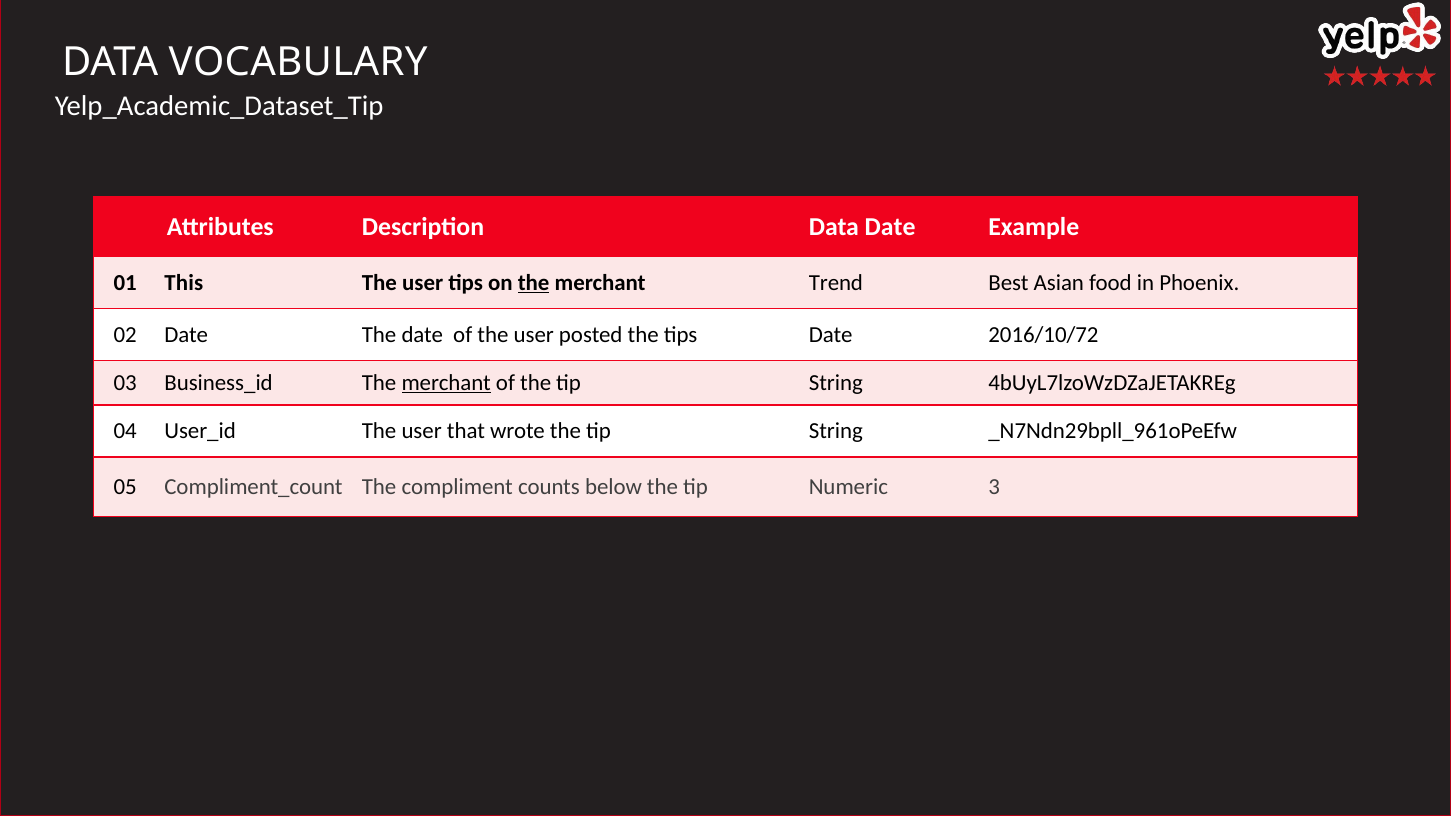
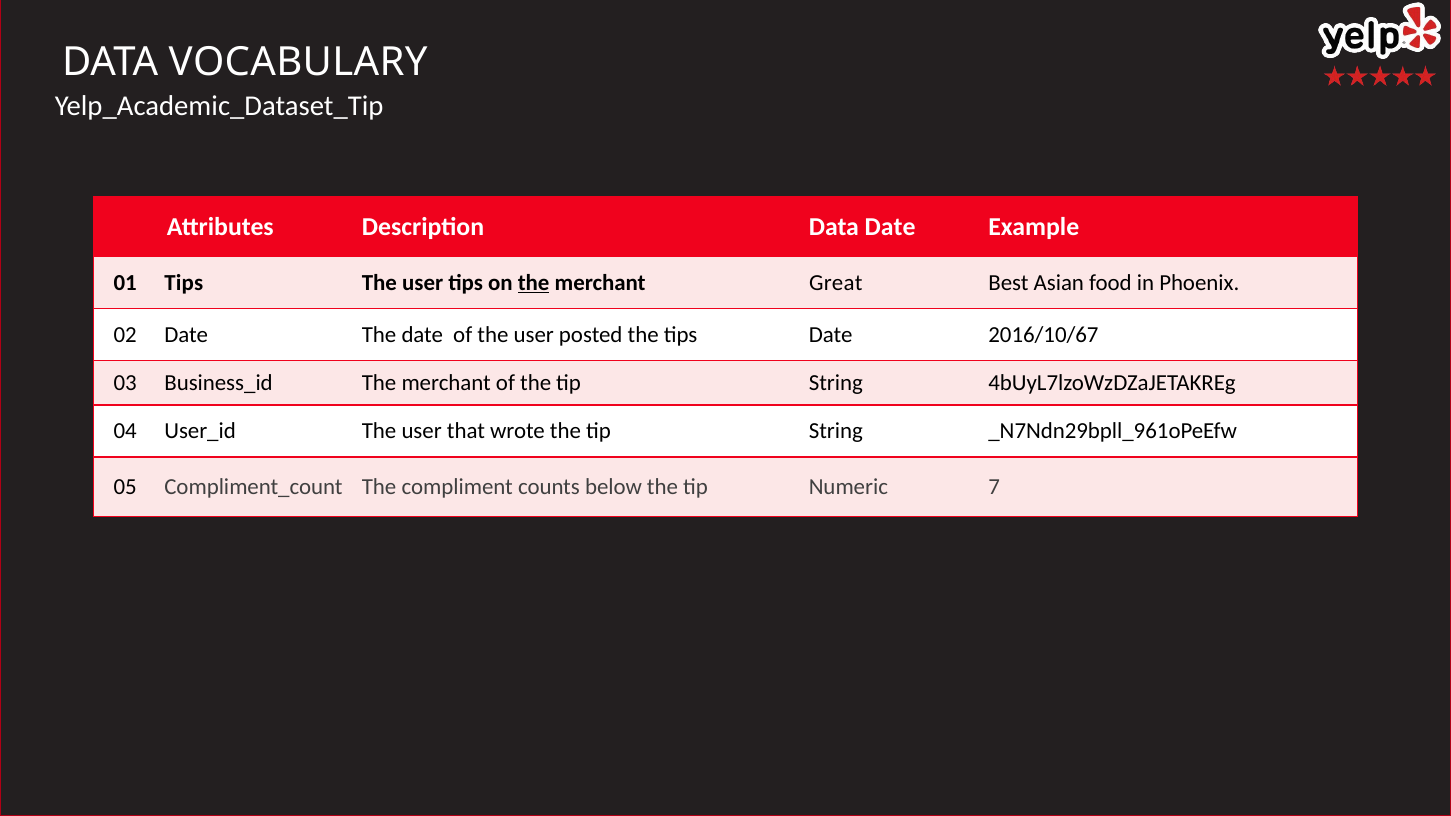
01 This: This -> Tips (184, 283)
Trend: Trend -> Great (836, 283)
2016/10/72: 2016/10/72 -> 2016/10/67 (1044, 335)
merchant underline: present -> none (446, 383)
3: 3 -> 7 (994, 487)
